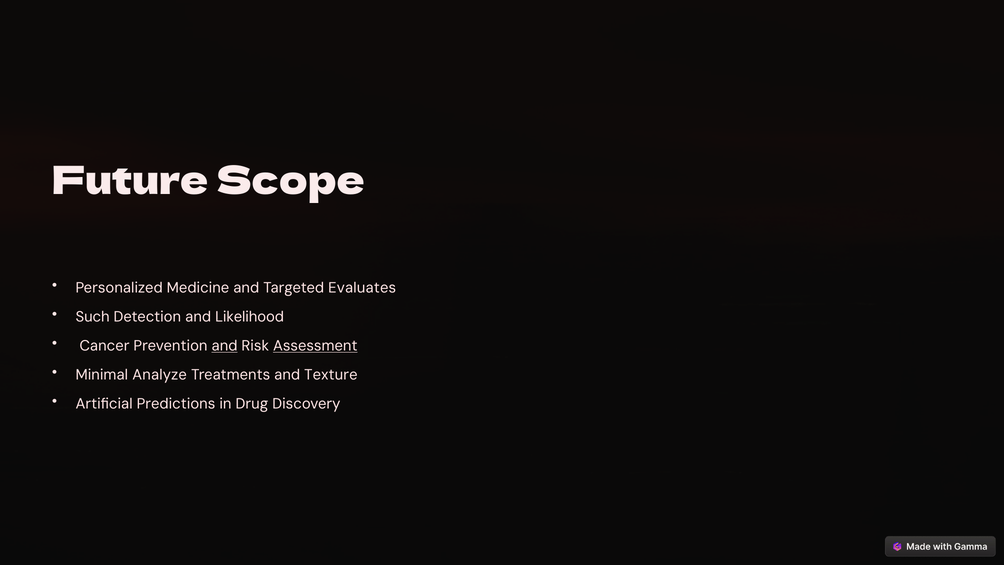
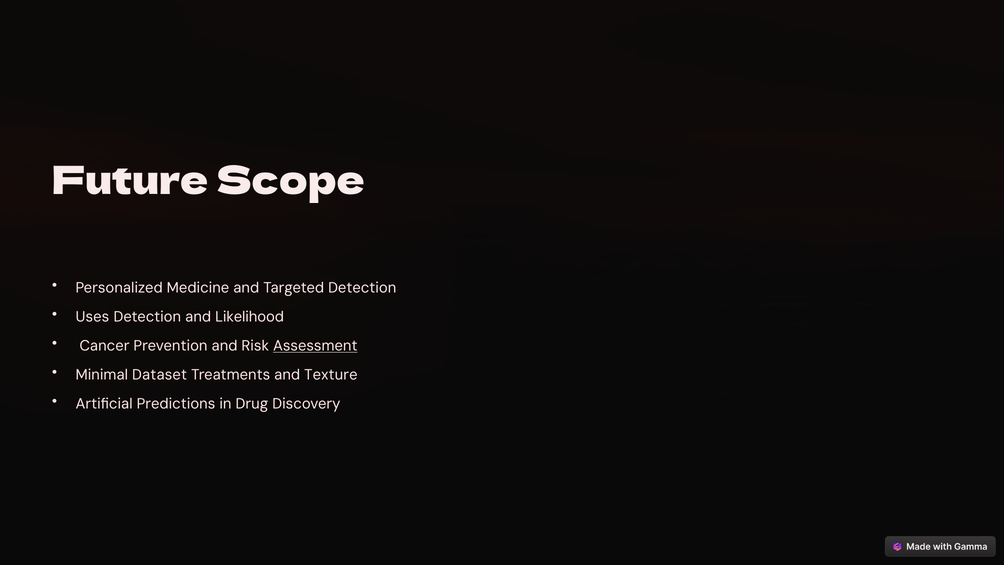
Targeted Evaluates: Evaluates -> Detection (362, 288)
Such: Such -> Uses (92, 317)
and underline: present -> none (225, 346)
Analyze: Analyze -> Dataset (160, 375)
